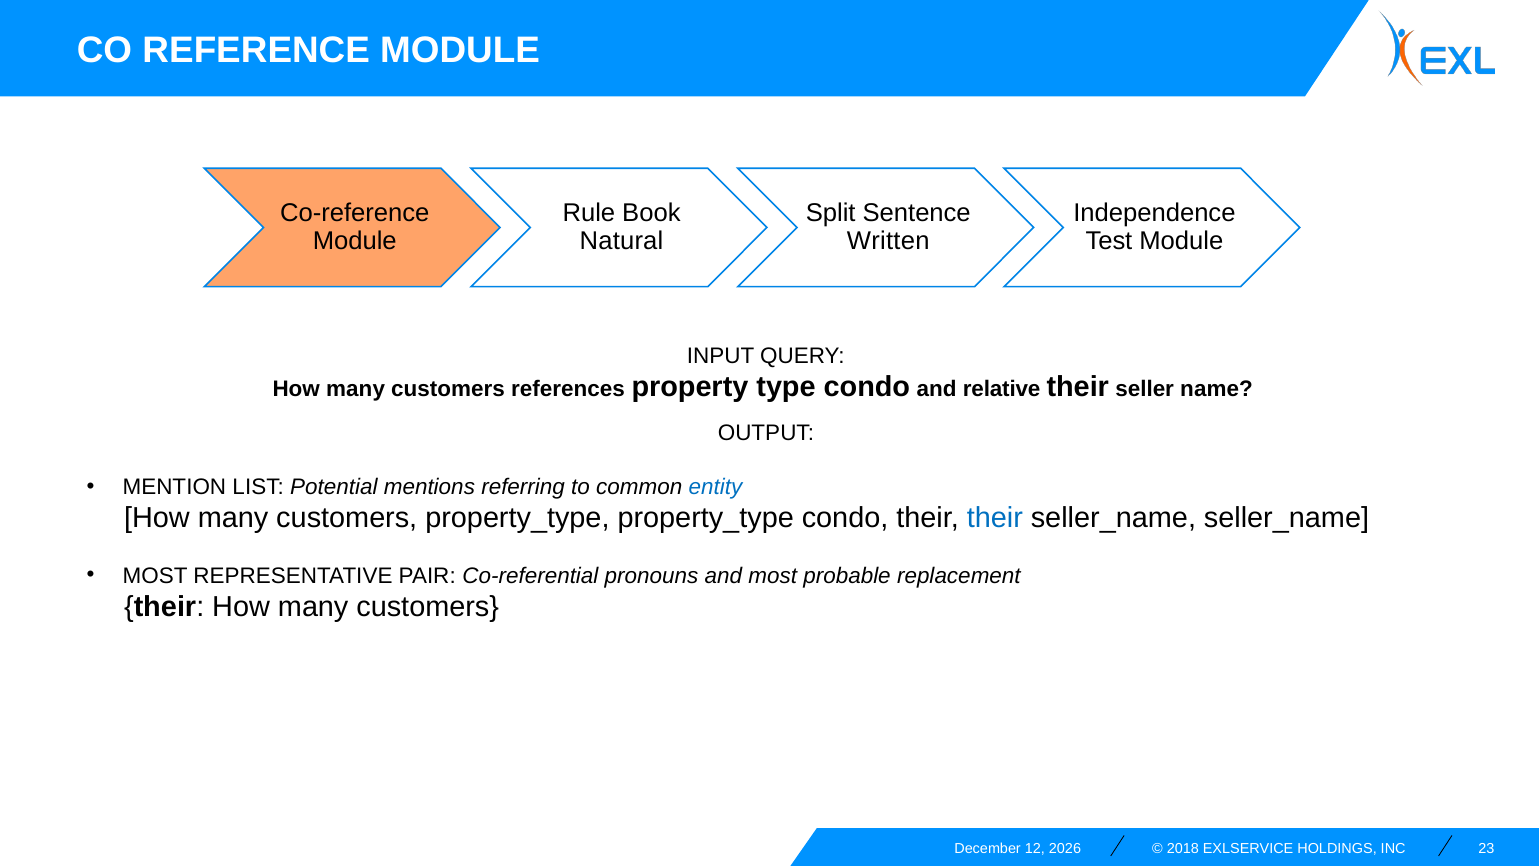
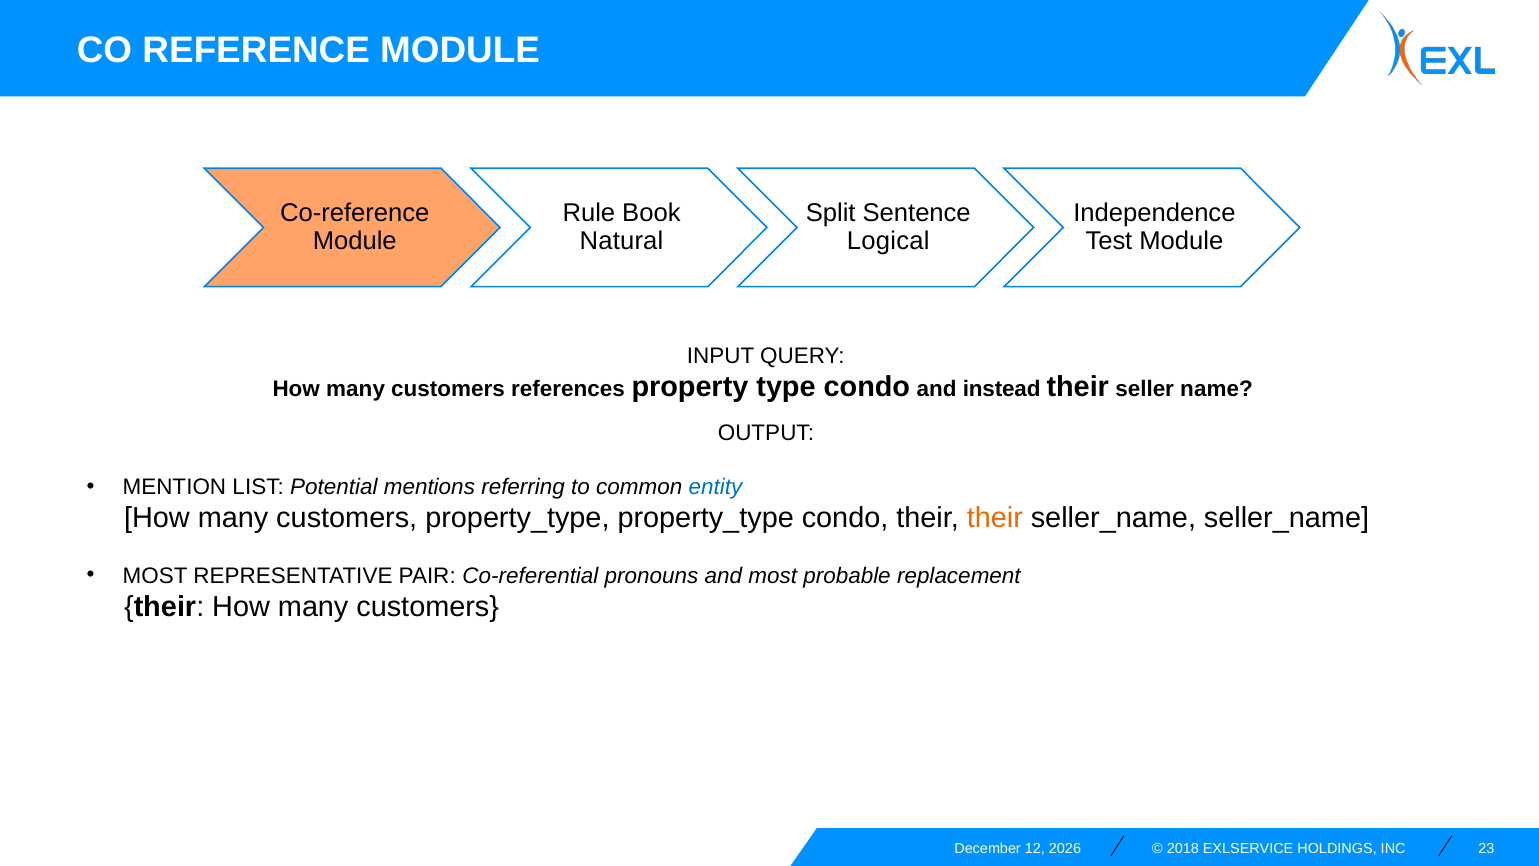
Written: Written -> Logical (888, 241)
relative: relative -> instead (1002, 389)
their colour: blue -> orange (995, 518)
